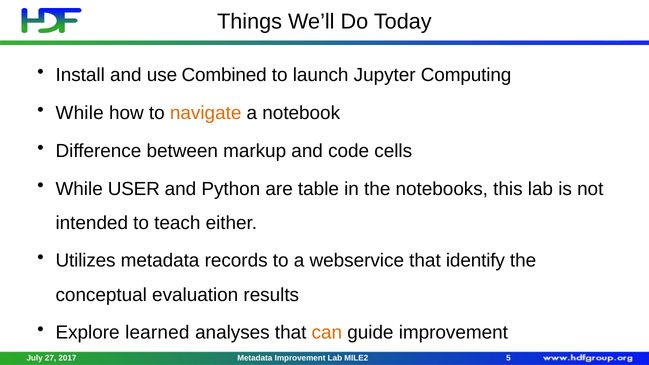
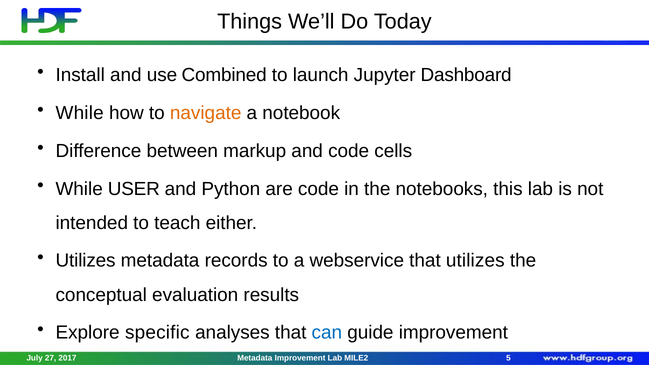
Computing: Computing -> Dashboard (466, 75)
are table: table -> code (318, 189)
that identify: identify -> utilizes (475, 261)
learned: learned -> specific (157, 333)
can colour: orange -> blue (327, 333)
